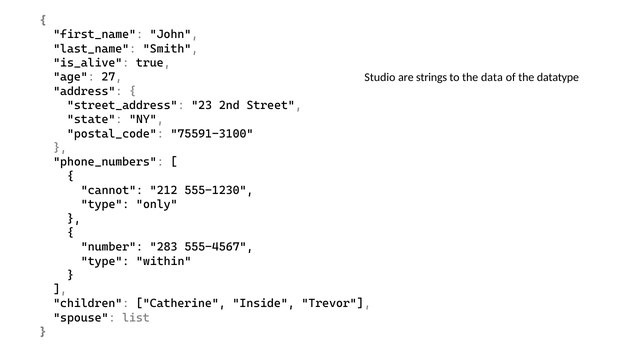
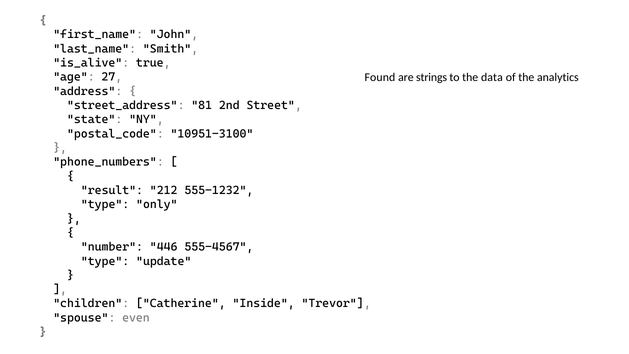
Studio: Studio -> Found (380, 77)
datatype: datatype -> analytics (558, 77)
23: 23 -> 81 (202, 105)
75591-3100: 75591-3100 -> 10951-3100 (212, 134)
cannot: cannot -> result (112, 190)
555-1230: 555-1230 -> 555-1232 (219, 190)
283: 283 -> 446 (164, 247)
within: within -> update (164, 261)
list: list -> even (136, 318)
